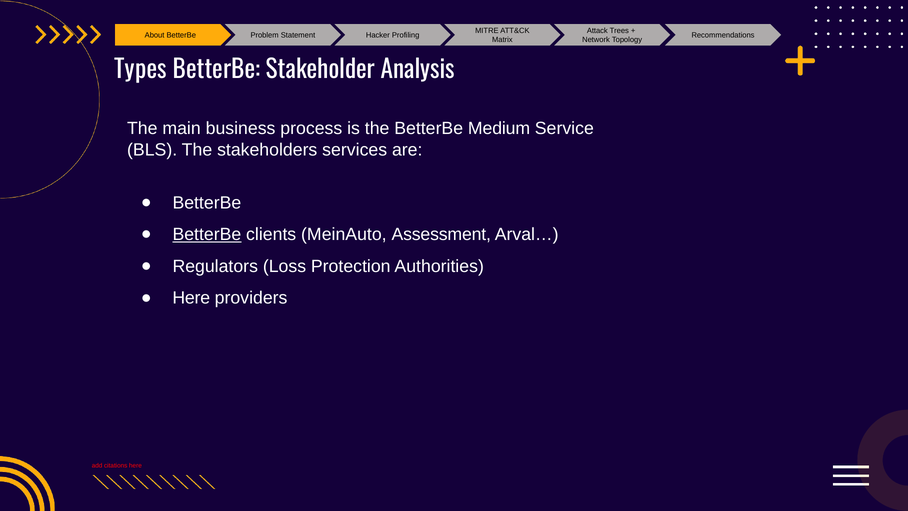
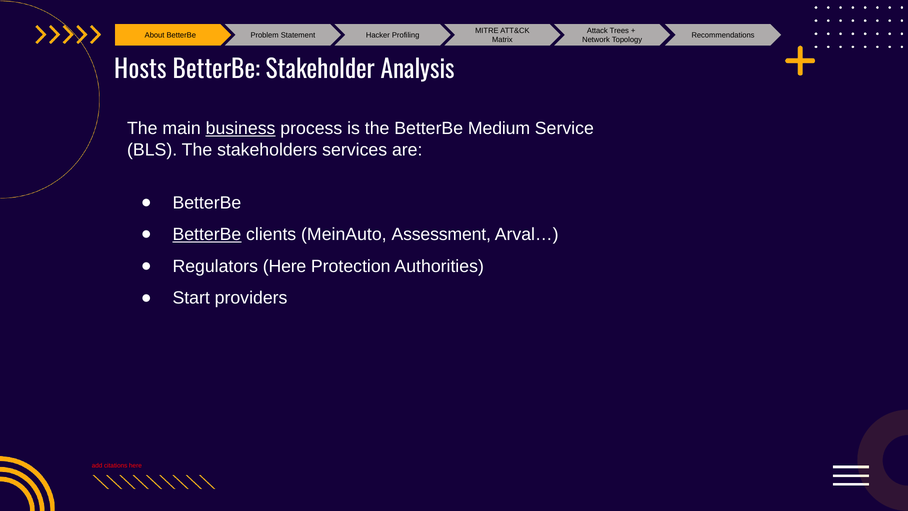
Types: Types -> Hosts (141, 70)
business underline: none -> present (241, 128)
Regulators Loss: Loss -> Here (285, 266)
Here: Here -> Start (191, 298)
